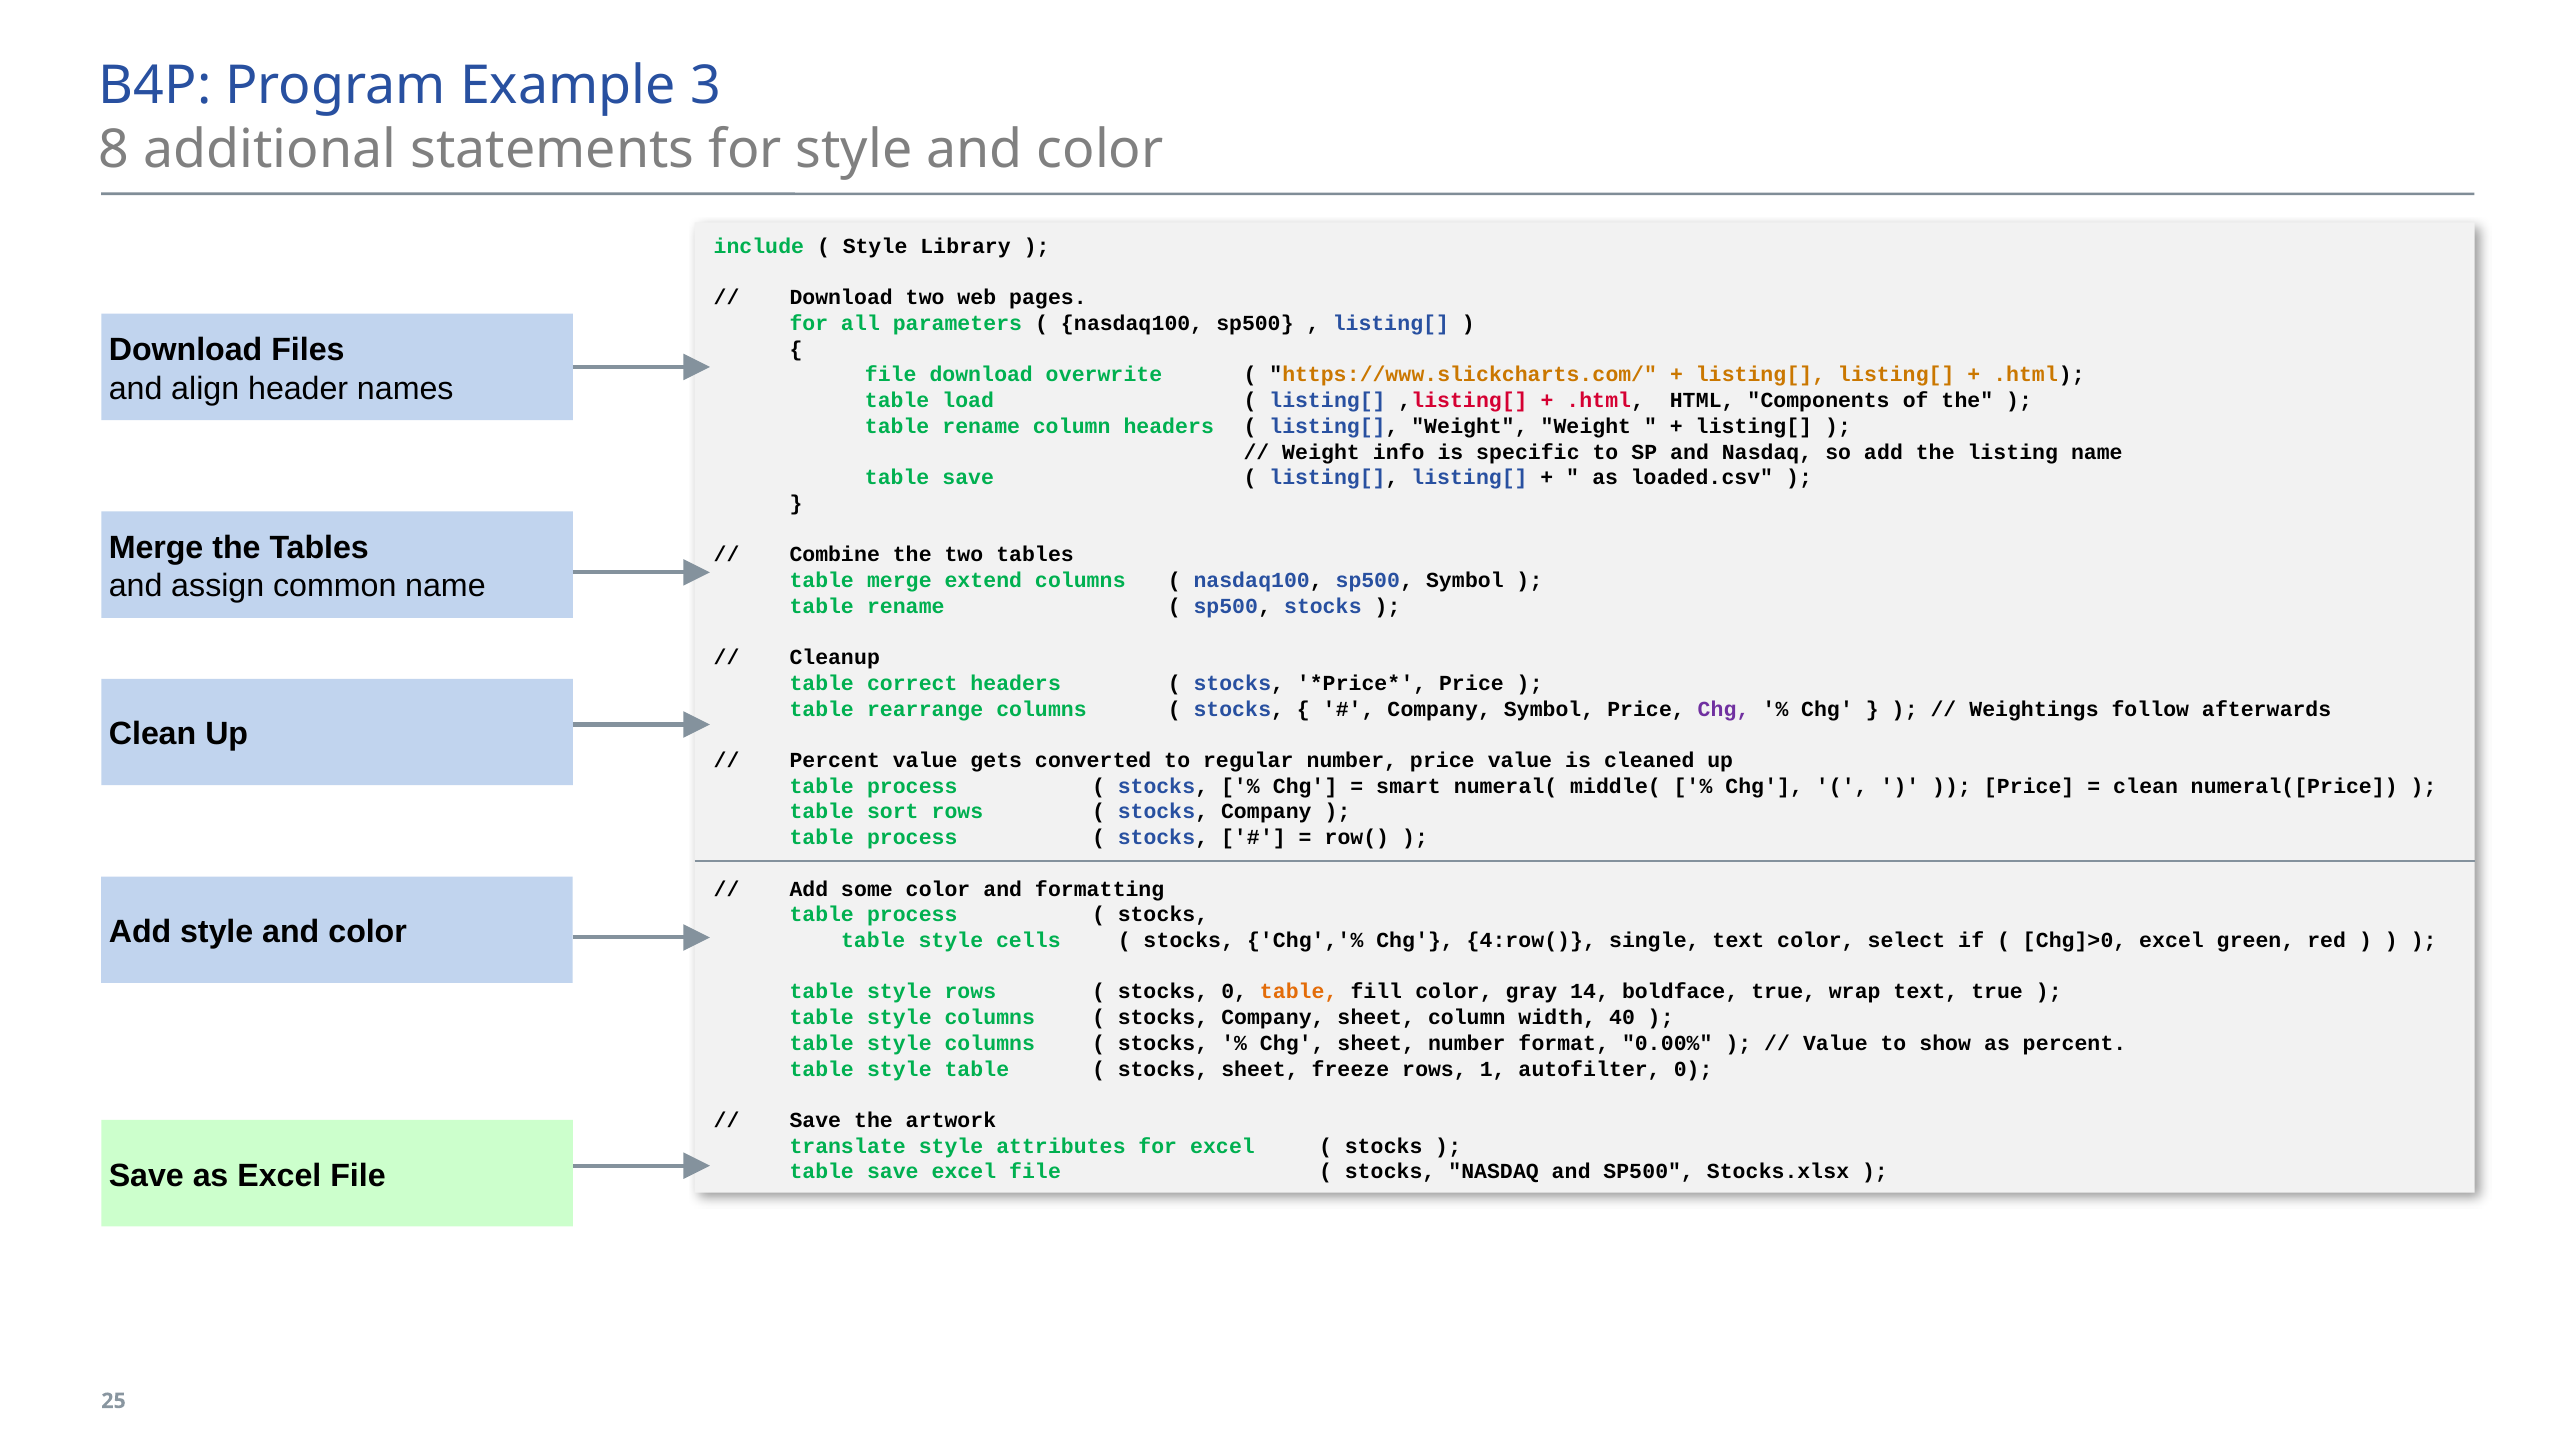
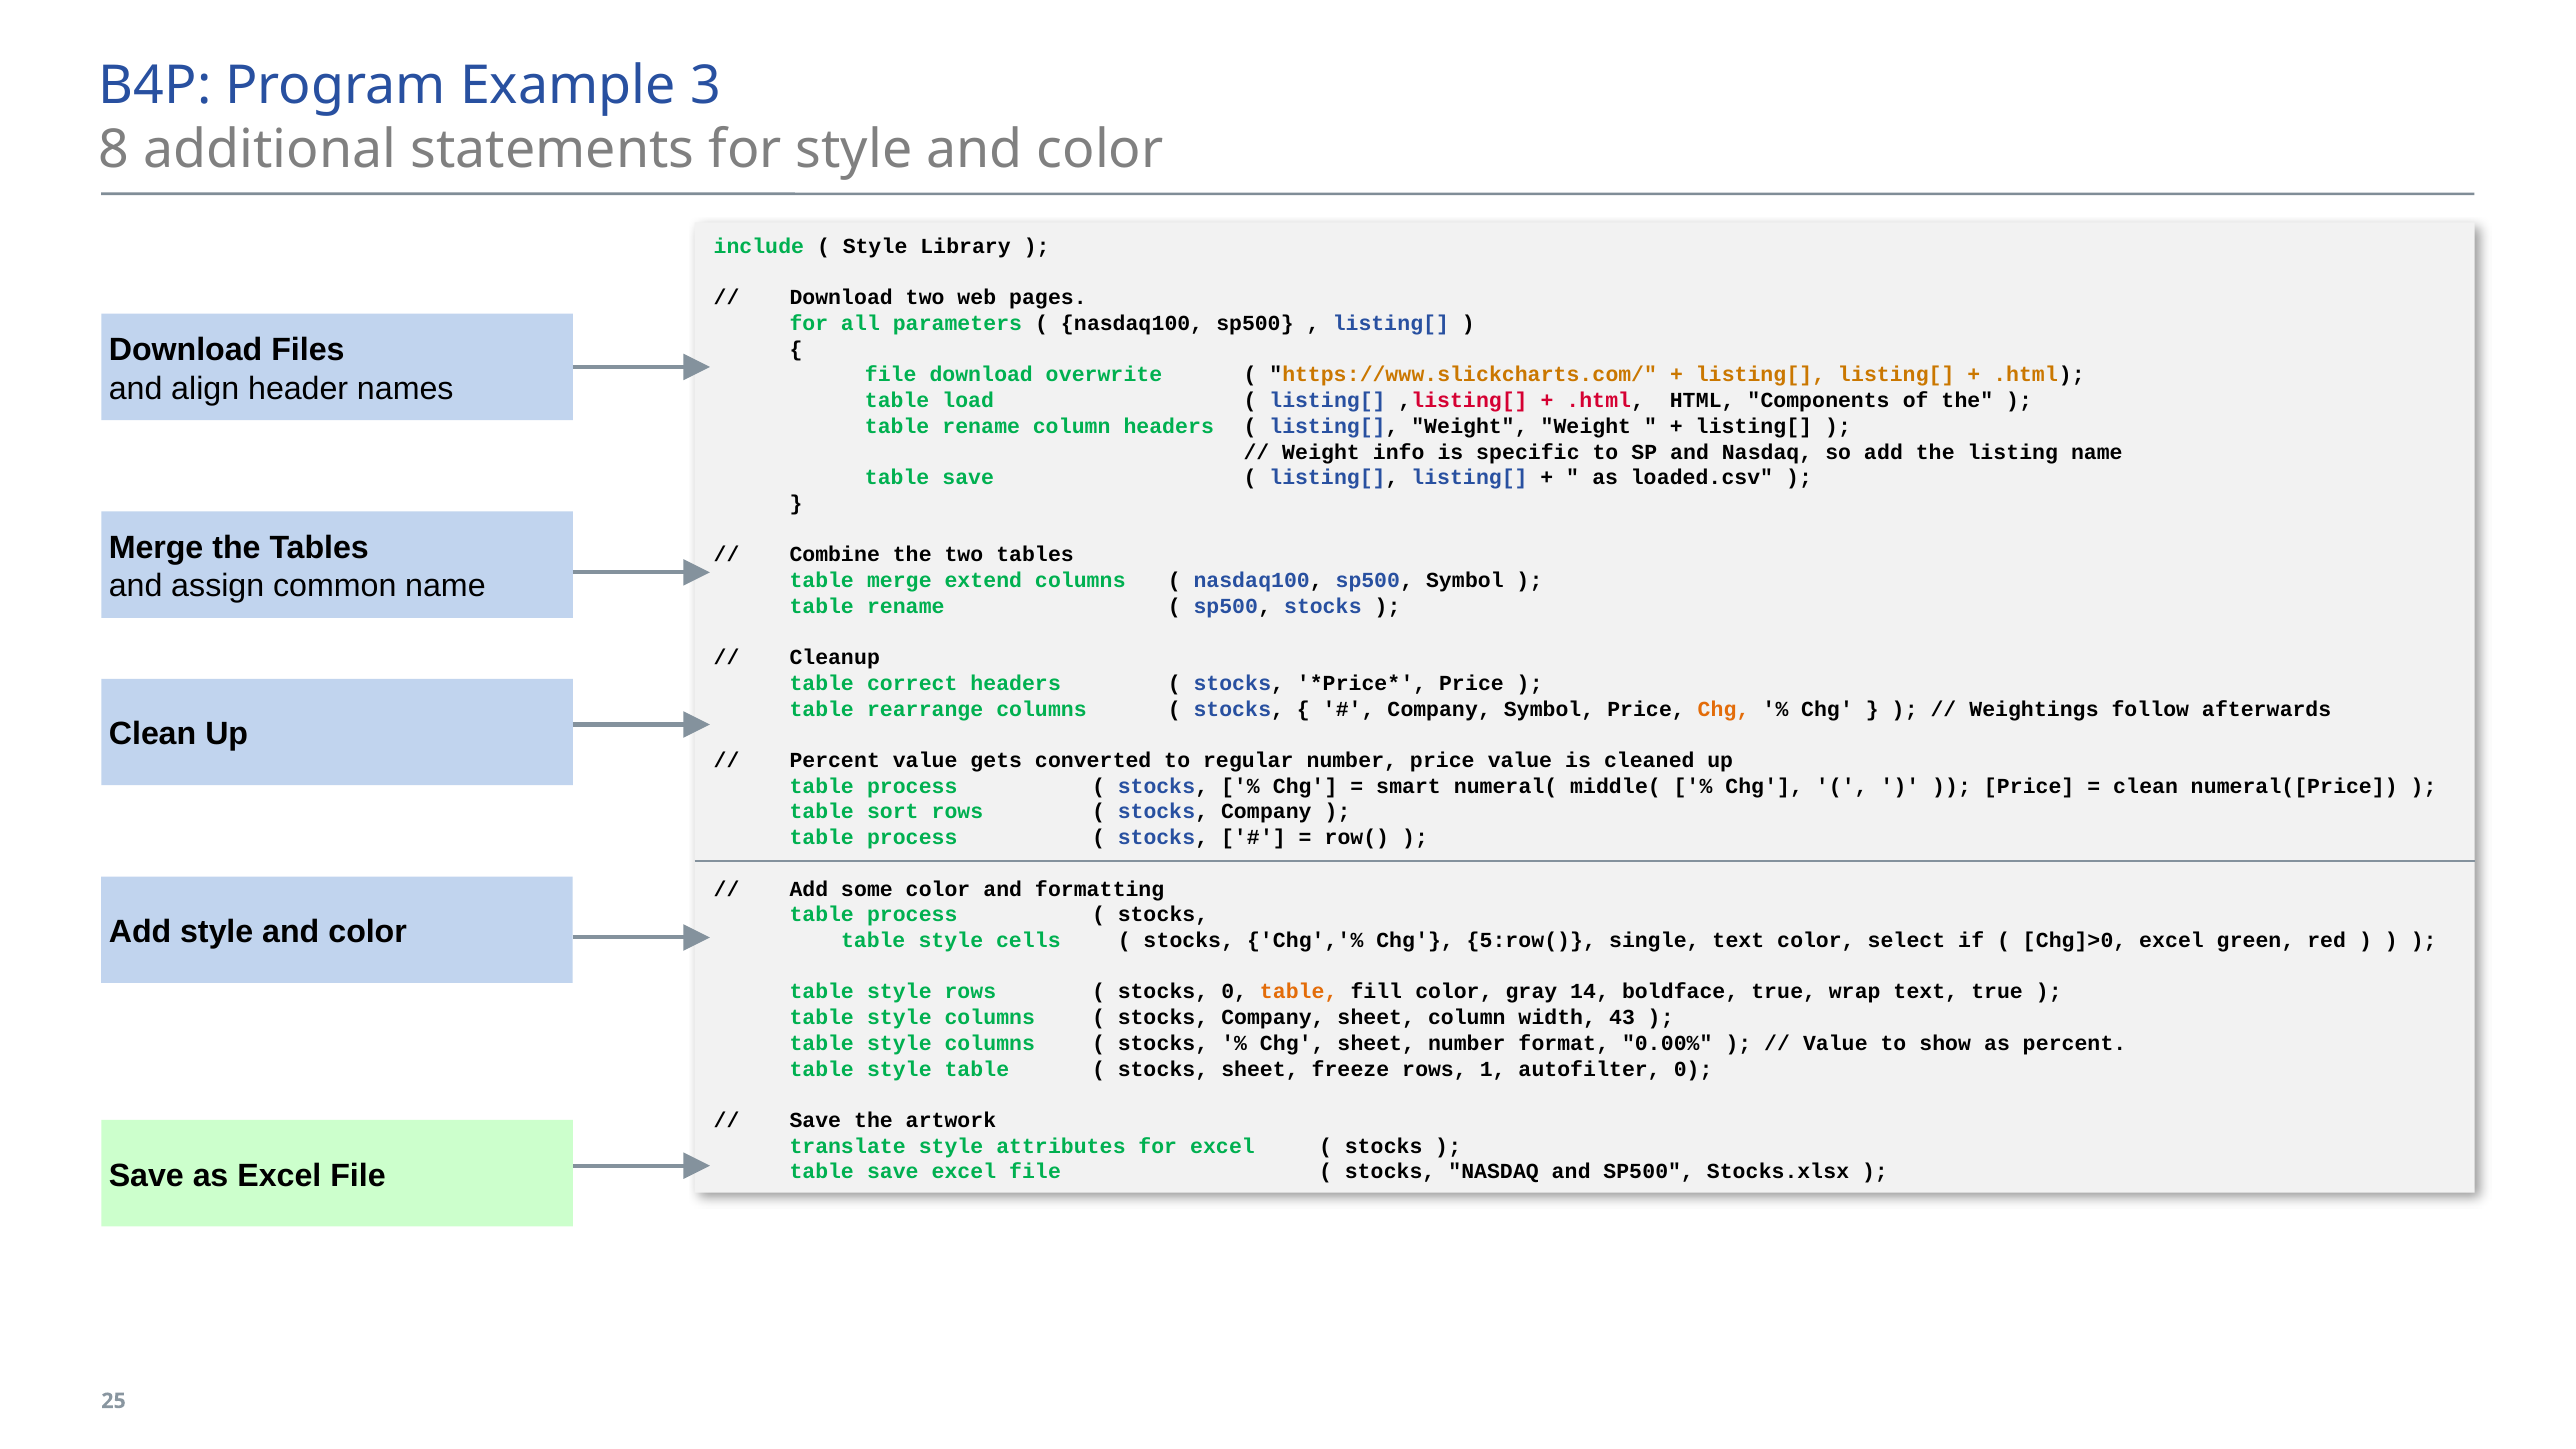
Chg colour: purple -> orange (1724, 709)
4:row(: 4:row( -> 5:row( (1531, 940)
40: 40 -> 43 (1622, 1018)
